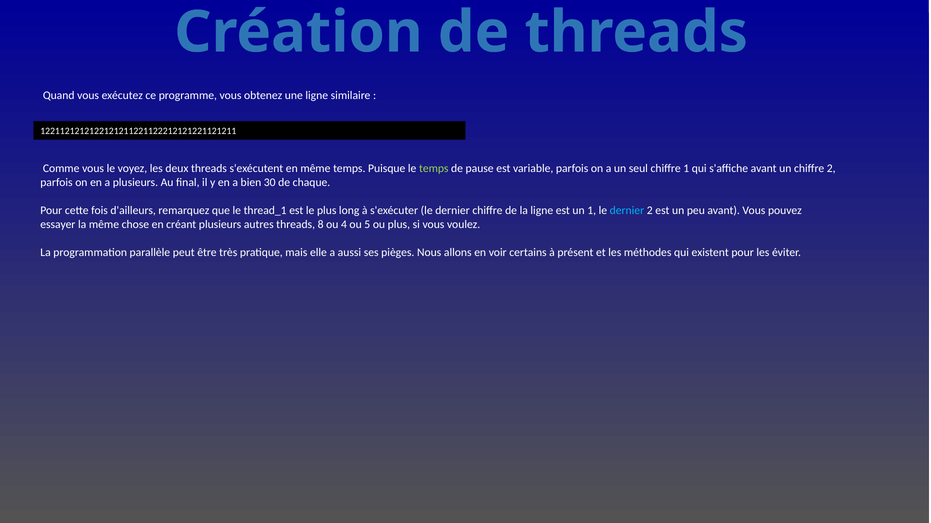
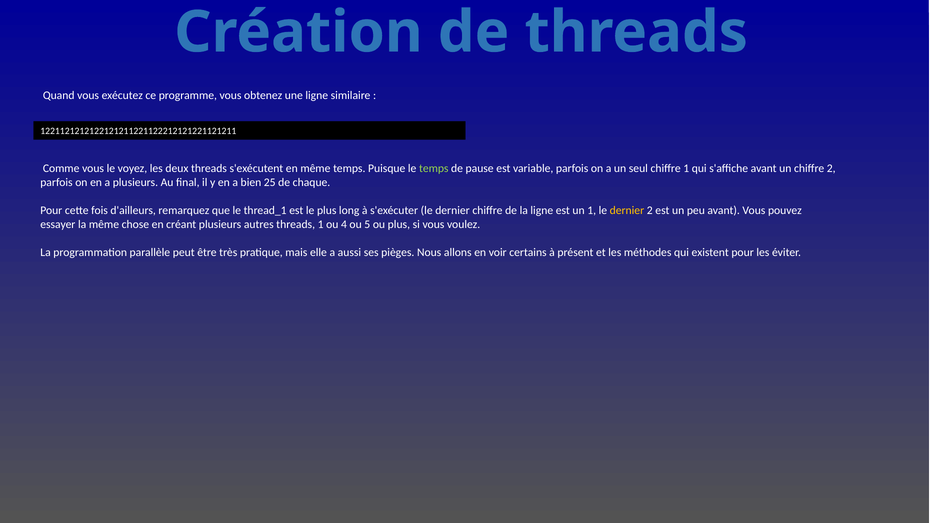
30: 30 -> 25 (270, 183)
dernier colour: light blue -> yellow (627, 211)
threads 8: 8 -> 1 (321, 225)
